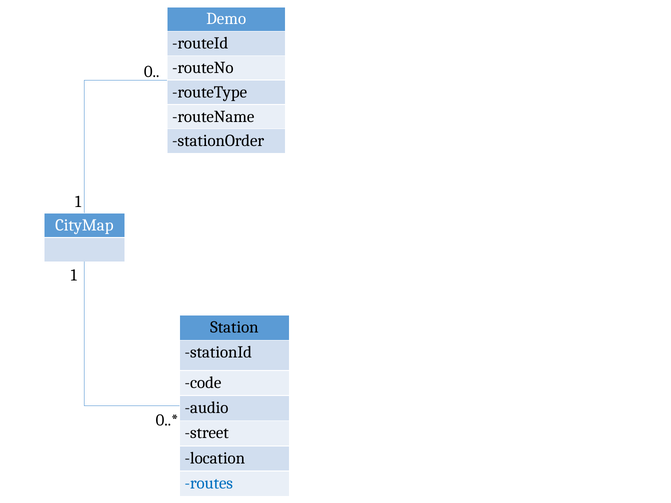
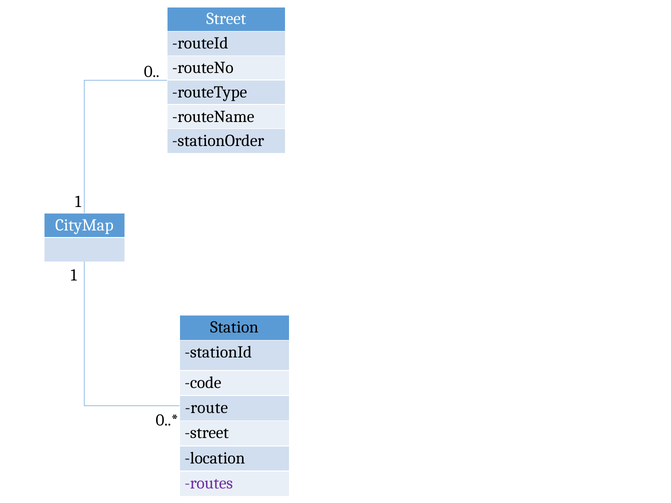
Demo: Demo -> Street (226, 19)
audio: audio -> route (206, 408)
routes colour: blue -> purple (209, 483)
